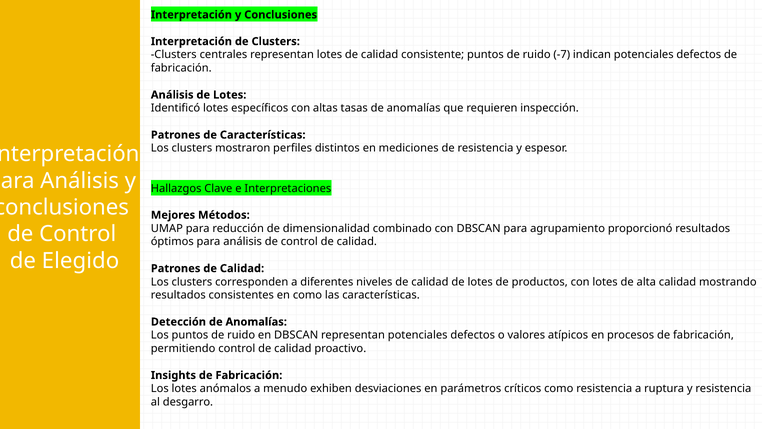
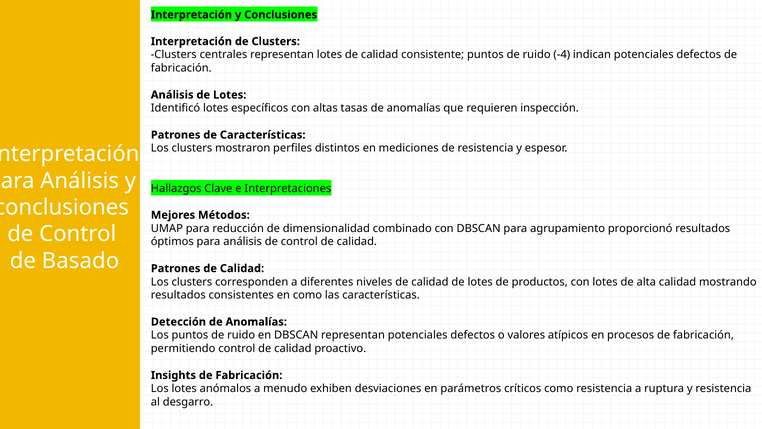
-7: -7 -> -4 (562, 55)
Elegido: Elegido -> Basado (81, 261)
